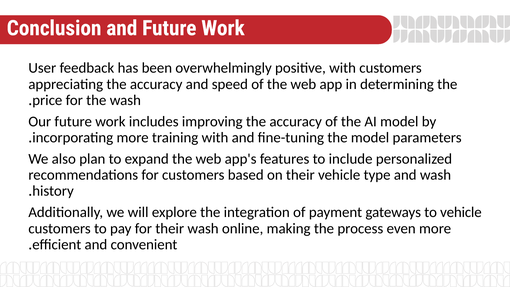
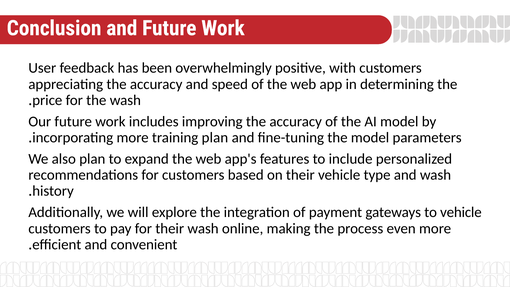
training with: with -> plan (215, 138)
